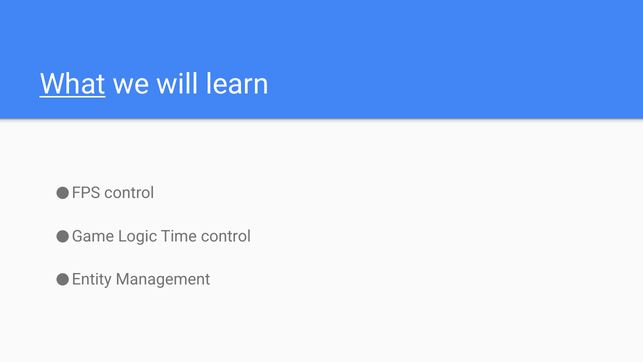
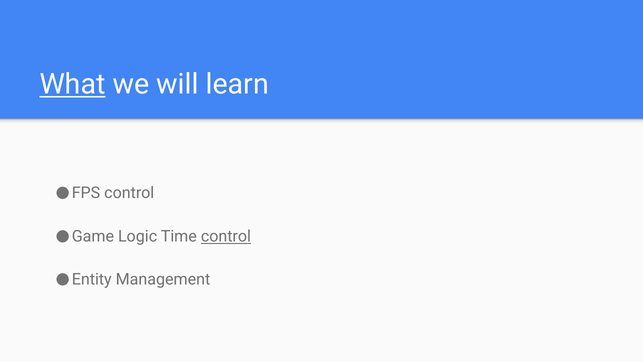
control underline: none -> present (226, 236)
